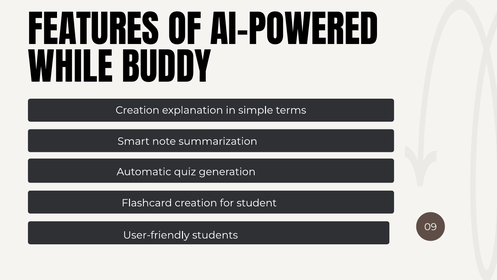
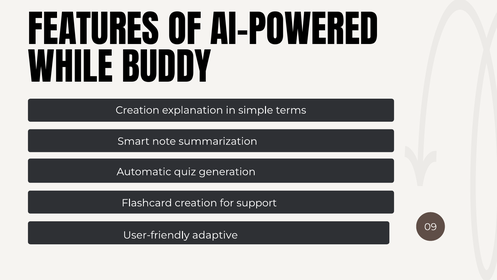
student: student -> support (257, 203)
students: students -> adaptive (215, 235)
